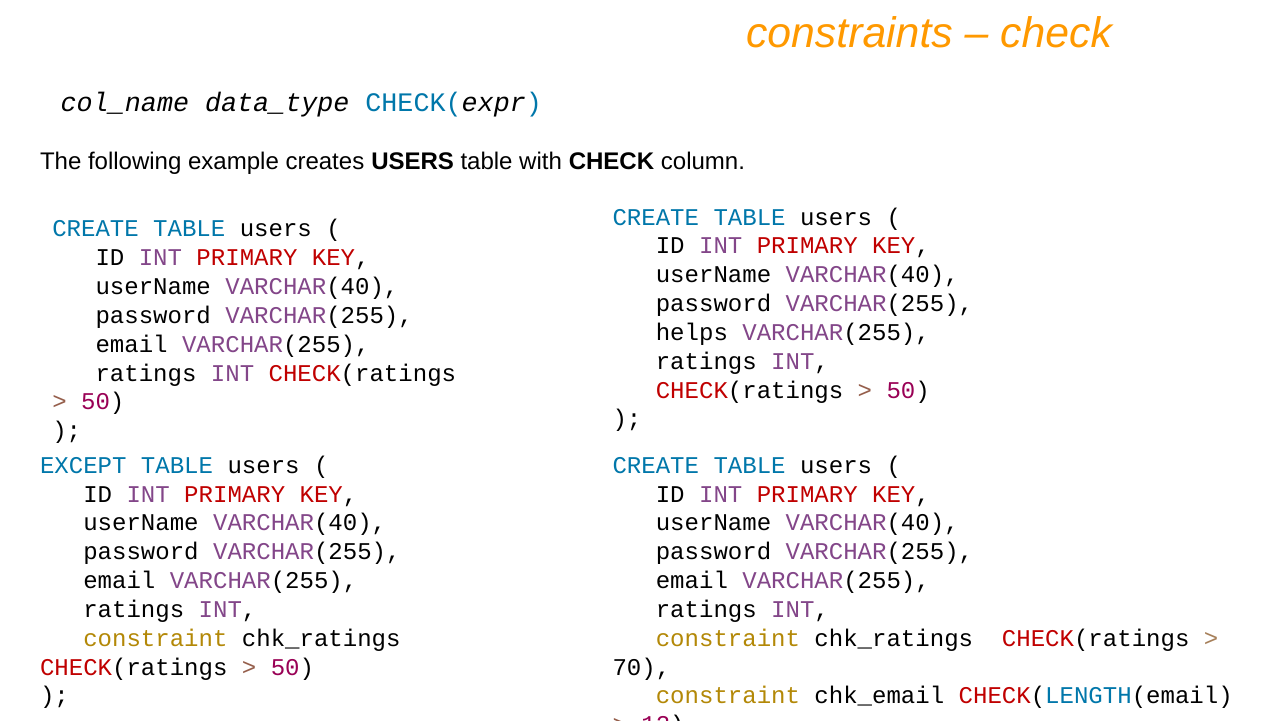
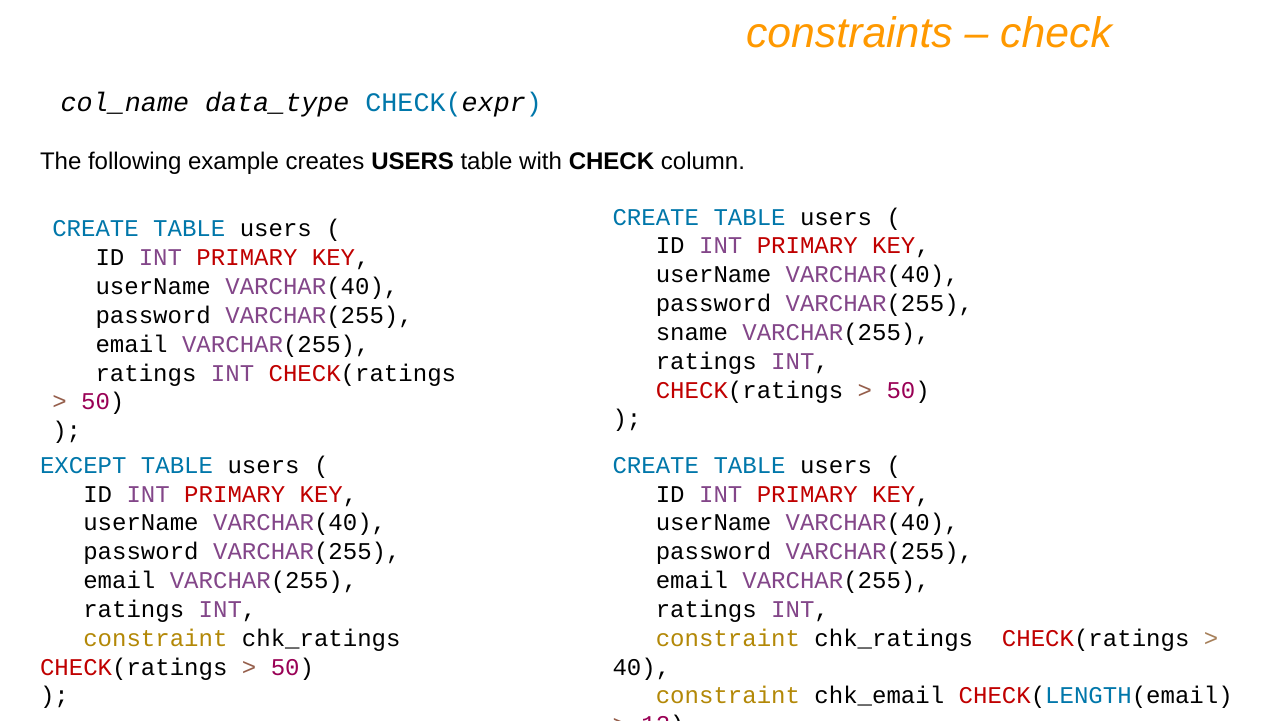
helps: helps -> sname (692, 333)
70: 70 -> 40 (641, 667)
